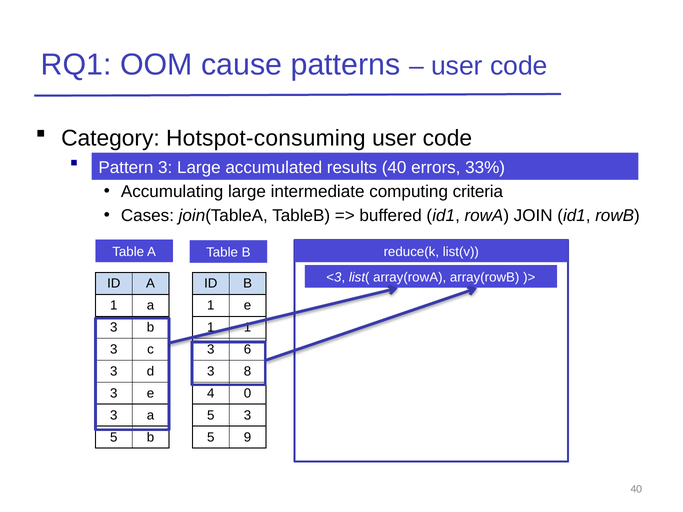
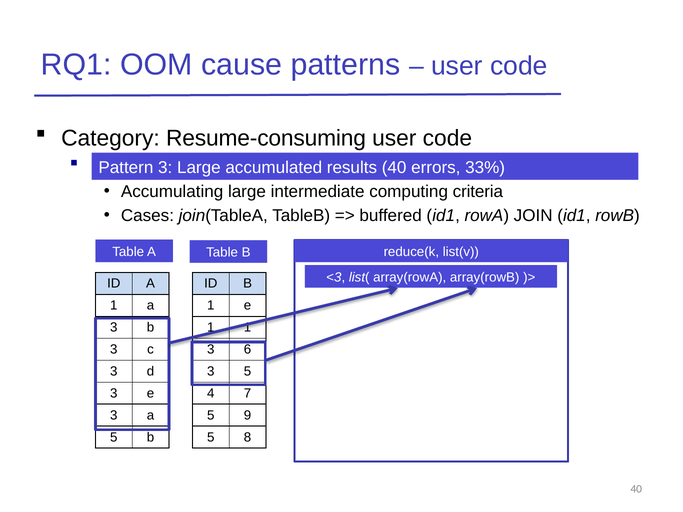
Hotspot-consuming: Hotspot-consuming -> Resume-consuming (266, 138)
3 8: 8 -> 5 (248, 372)
4 0: 0 -> 7 (248, 393)
5 3: 3 -> 9 (248, 415)
9: 9 -> 8 (248, 437)
